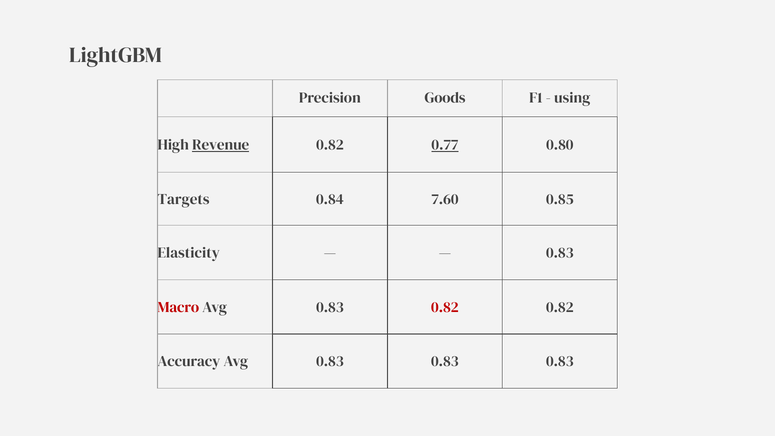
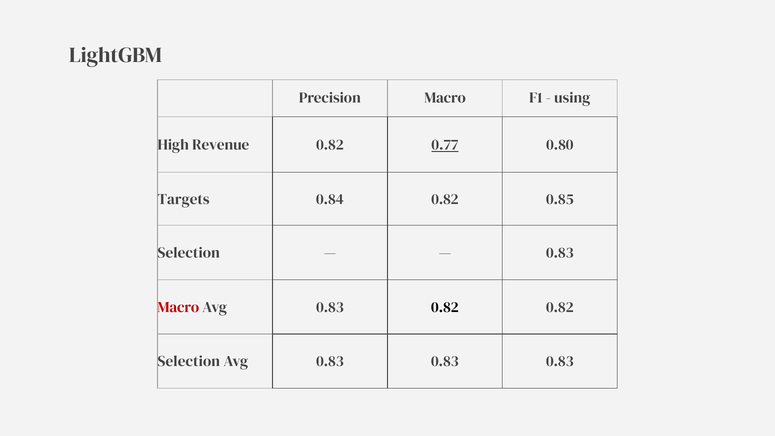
Precision Goods: Goods -> Macro (445, 98)
Revenue underline: present -> none (221, 145)
0.84 7.60: 7.60 -> 0.82 (445, 199)
Elasticity: Elasticity -> Selection (189, 253)
0.82 colour: red -> black (445, 307)
Accuracy: Accuracy -> Selection (189, 361)
